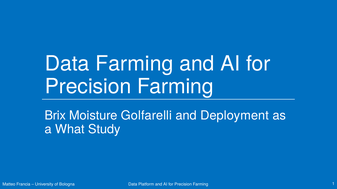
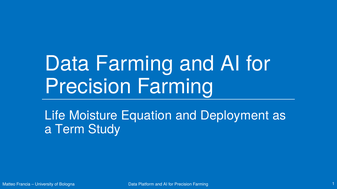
Brix: Brix -> Life (55, 116)
Golfarelli: Golfarelli -> Equation (146, 116)
What: What -> Term (70, 129)
